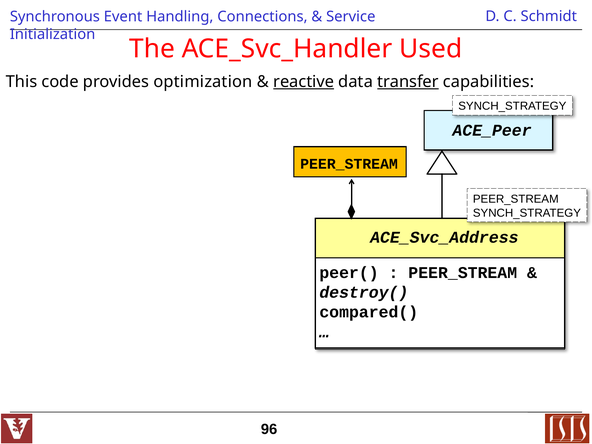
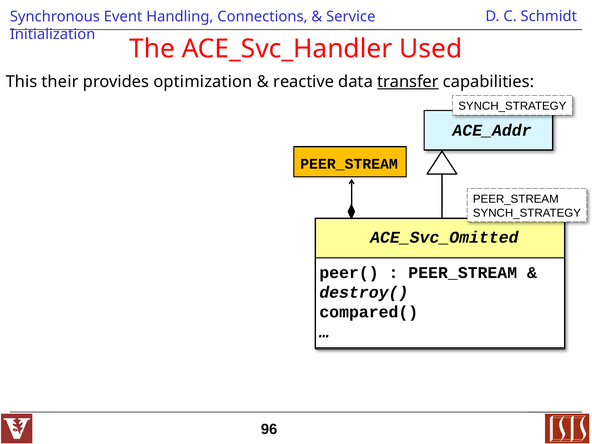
code: code -> their (60, 82)
reactive underline: present -> none (304, 82)
ACE_Peer: ACE_Peer -> ACE_Addr (492, 131)
ACE_Svc_Address: ACE_Svc_Address -> ACE_Svc_Omitted (444, 237)
